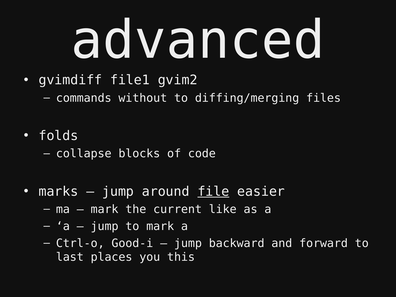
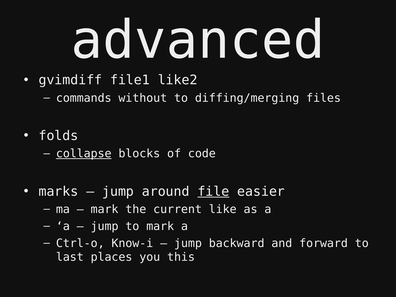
gvim2: gvim2 -> like2 (178, 80)
collapse underline: none -> present (84, 154)
Good-i: Good-i -> Know-i (132, 243)
